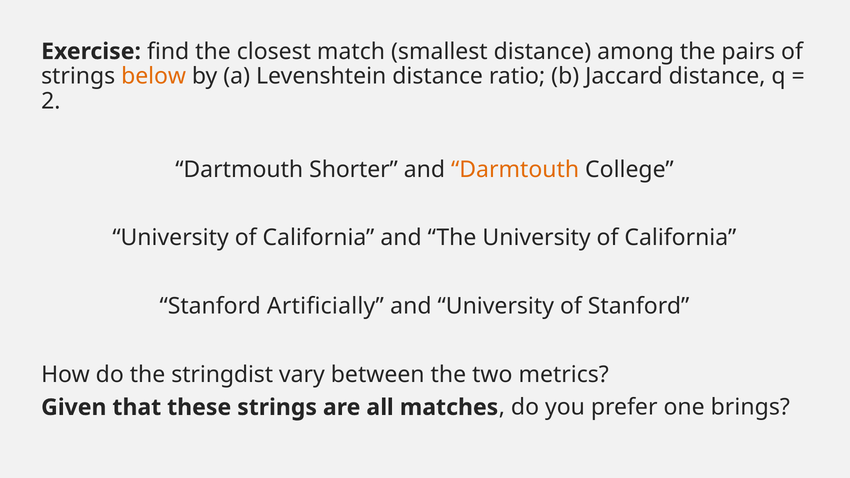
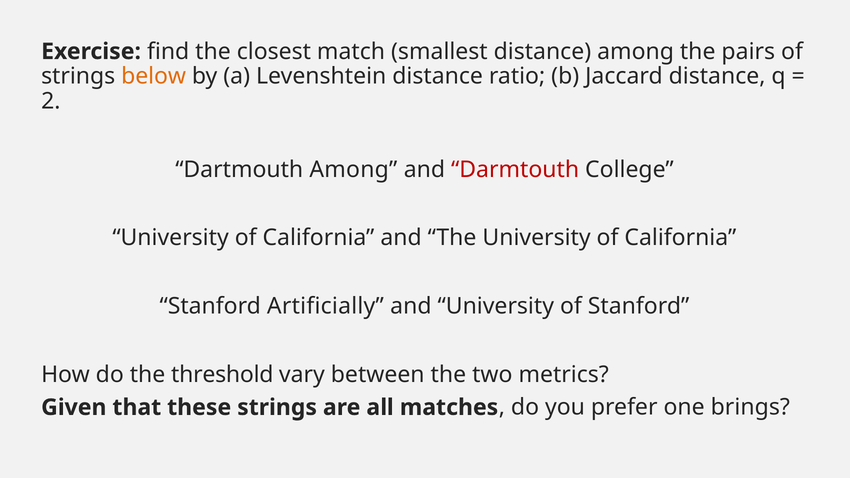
Dartmouth Shorter: Shorter -> Among (353, 170)
Darmtouth colour: orange -> red (515, 170)
stringdist: stringdist -> threshold (222, 375)
